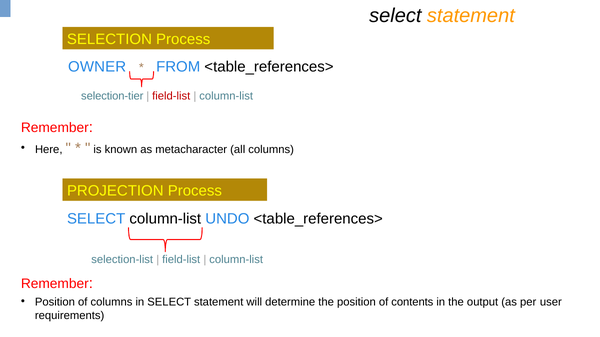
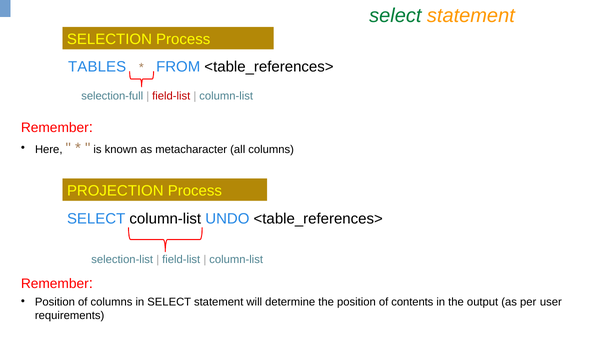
select colour: black -> green (395, 16)
OWNER: OWNER -> TABLES (97, 67)
selection-tier: selection-tier -> selection-full (112, 96)
